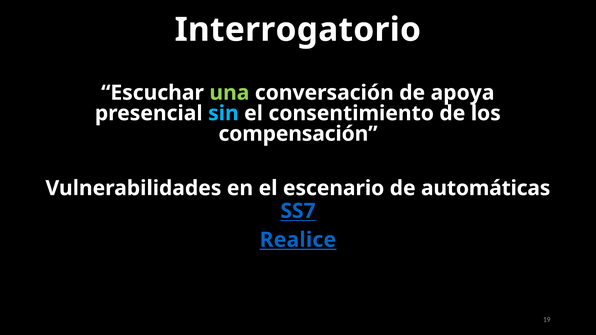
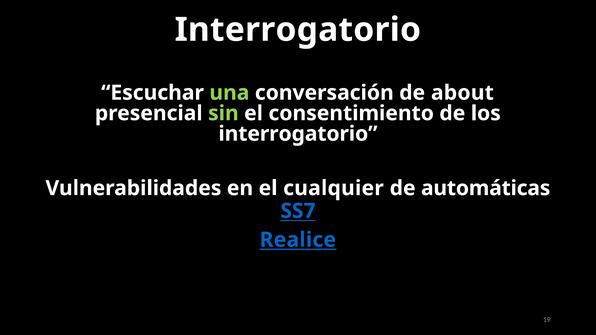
apoya: apoya -> about (462, 93)
sin colour: light blue -> light green (223, 113)
compensación: compensación -> interrogatorio (298, 134)
escenario: escenario -> cualquier (333, 188)
